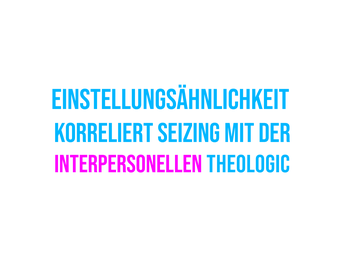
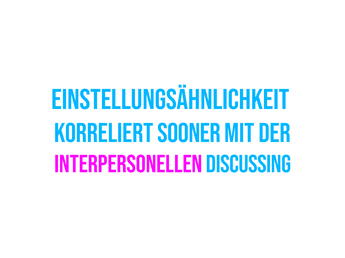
seizing: seizing -> sooner (189, 134)
Theologic: Theologic -> Discussing (249, 165)
